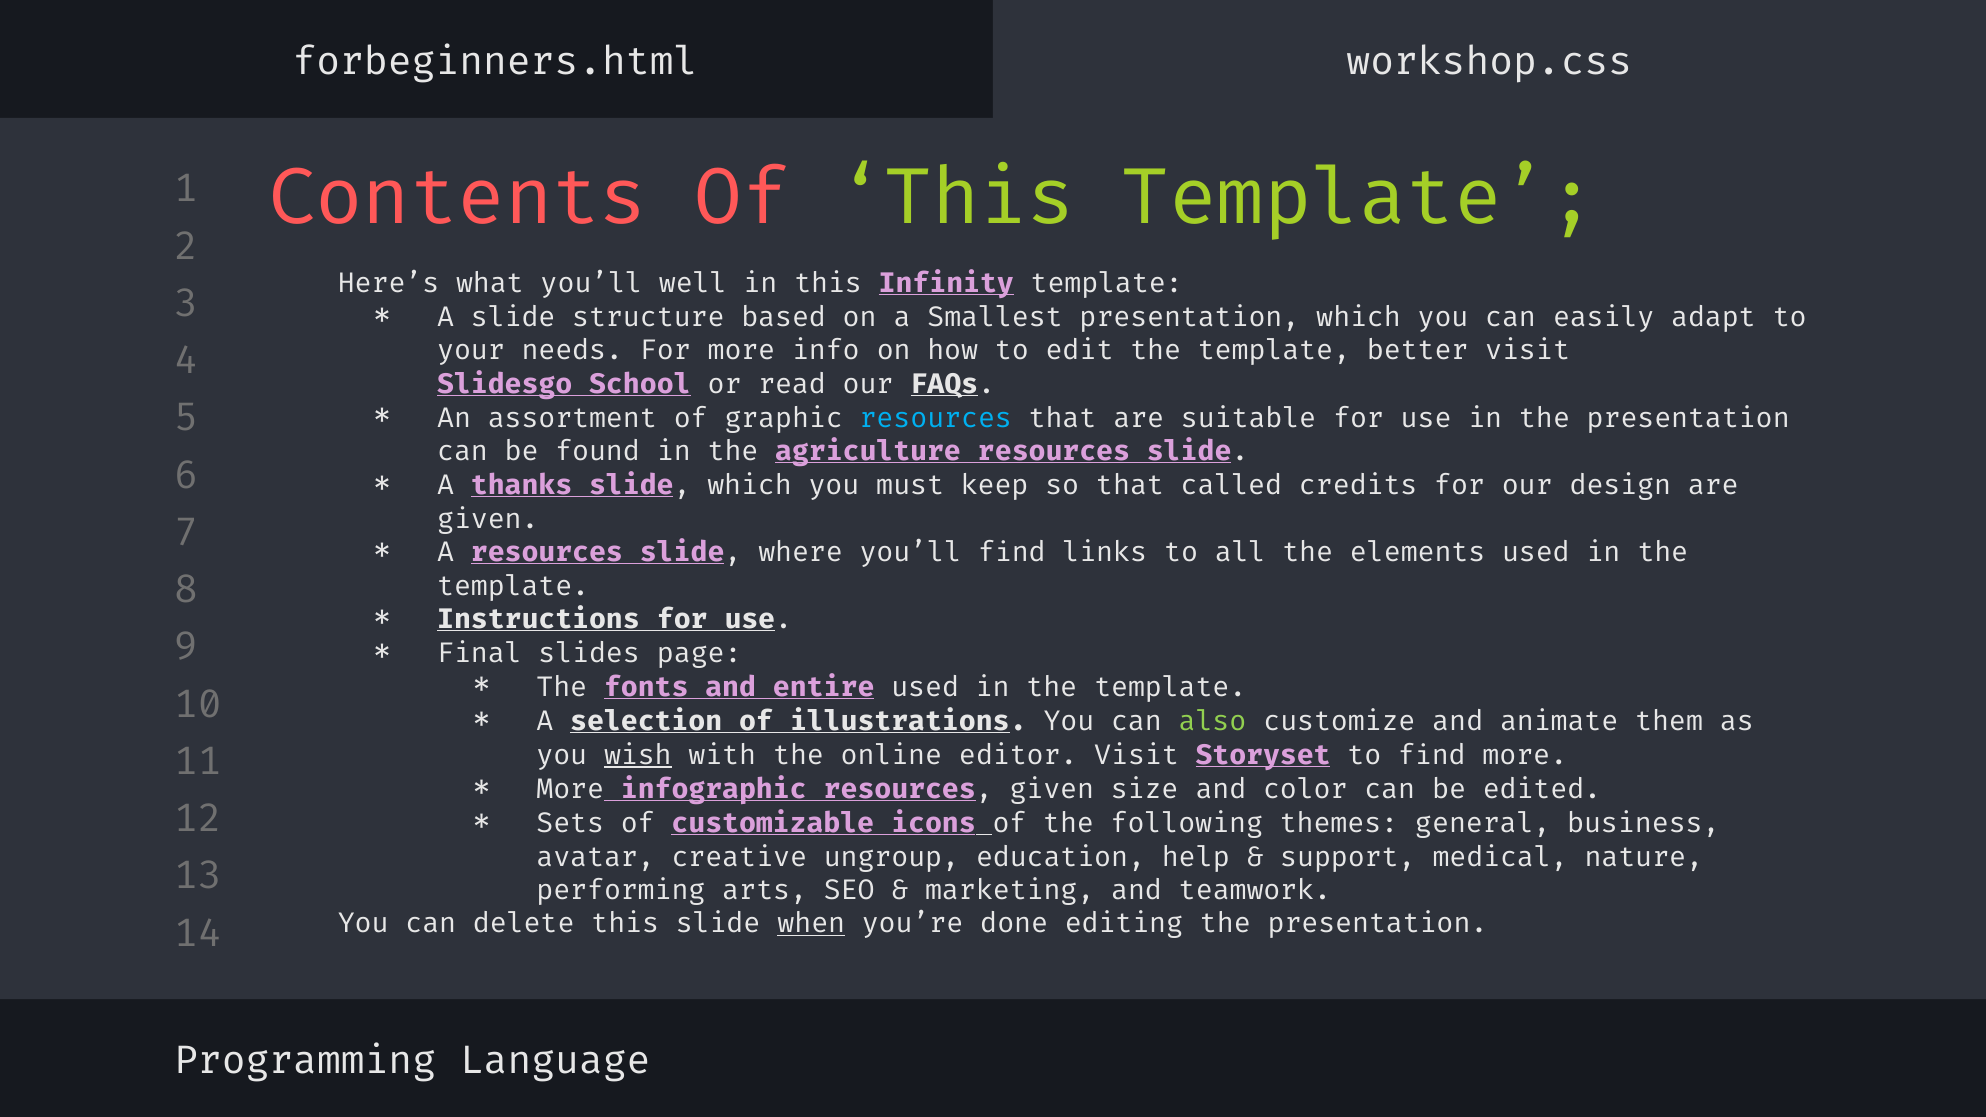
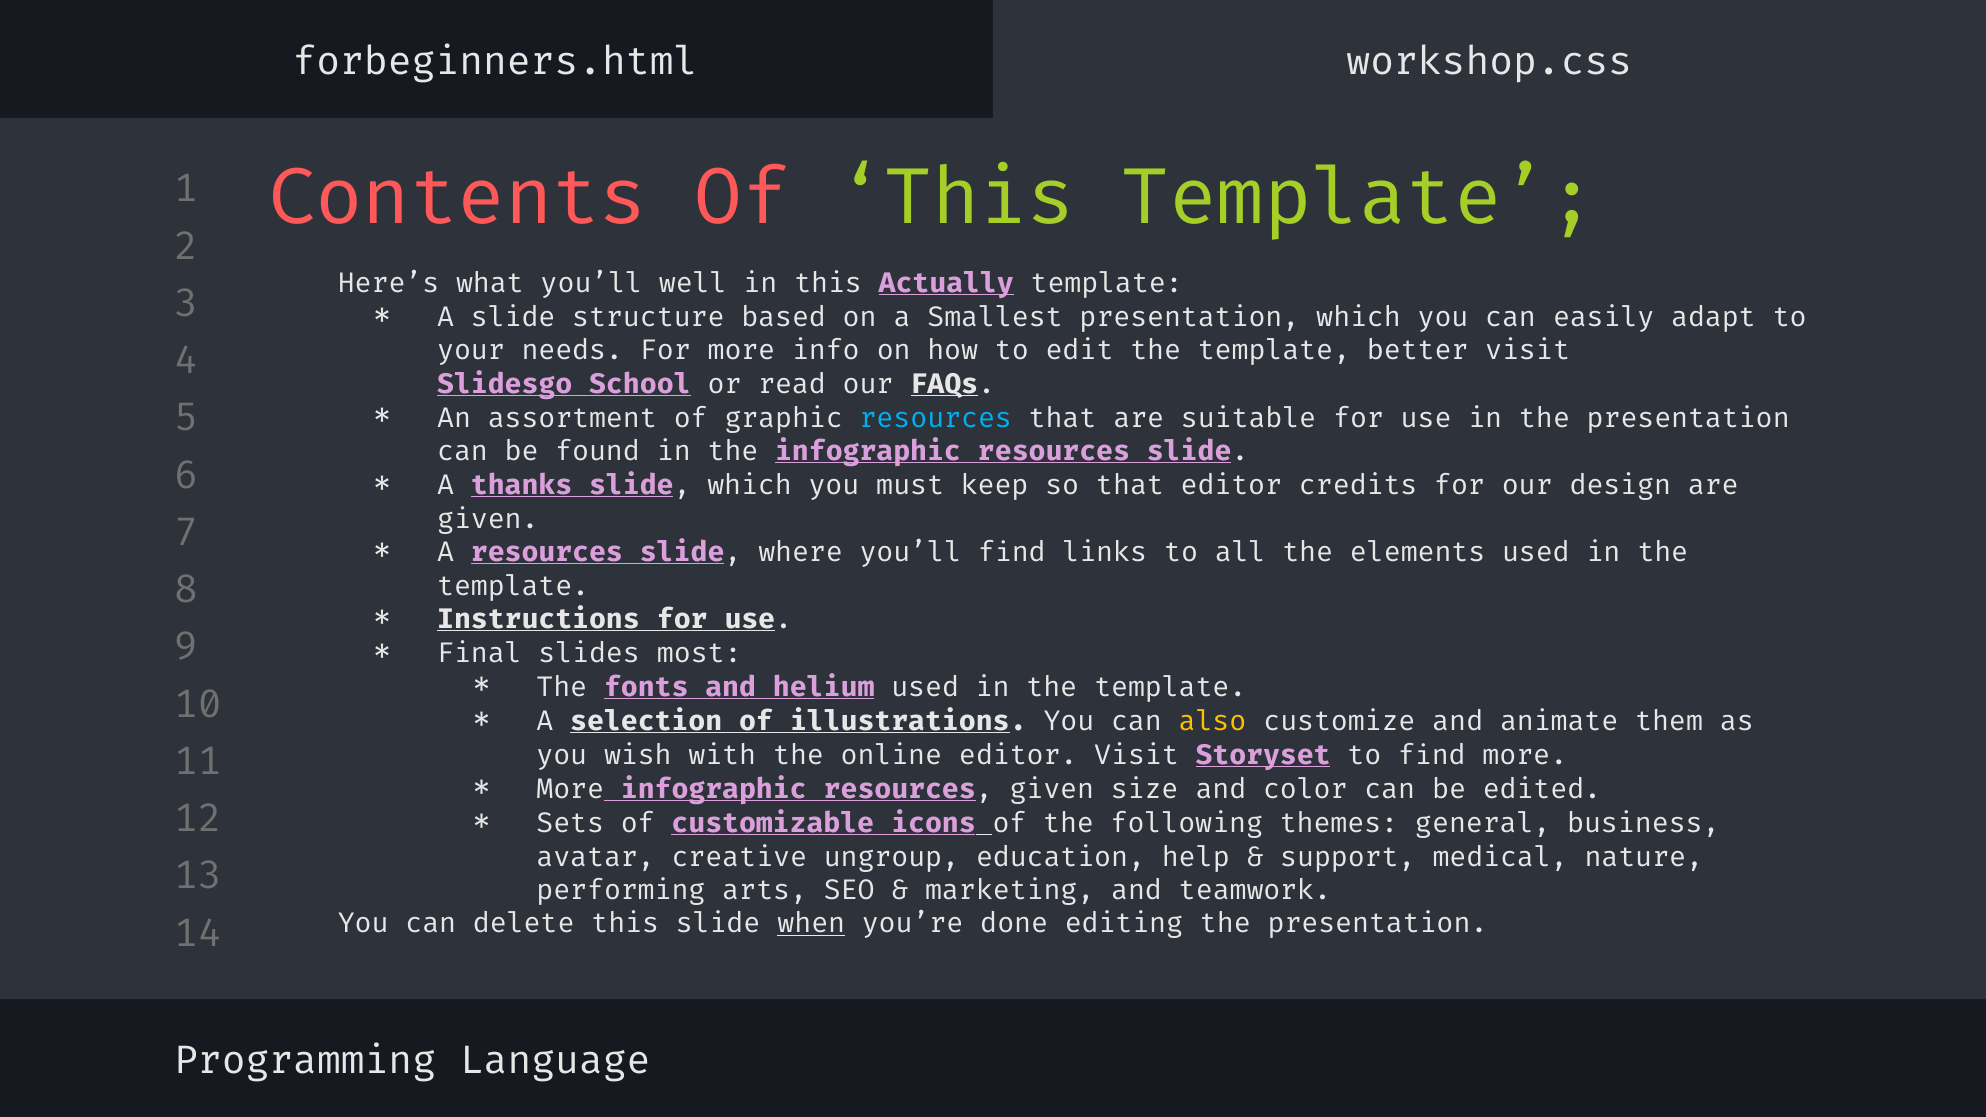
Infinity: Infinity -> Actually (946, 284)
the agriculture: agriculture -> infographic (868, 451)
that called: called -> editor (1231, 485)
page: page -> most (699, 654)
entire: entire -> helium (824, 687)
also colour: light green -> yellow (1212, 721)
wish underline: present -> none (638, 755)
